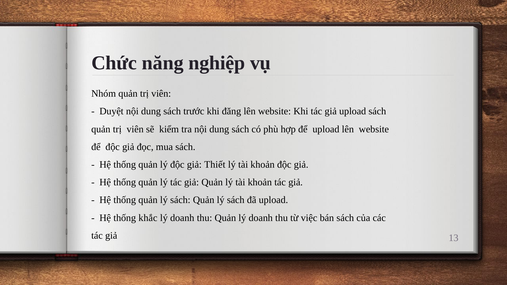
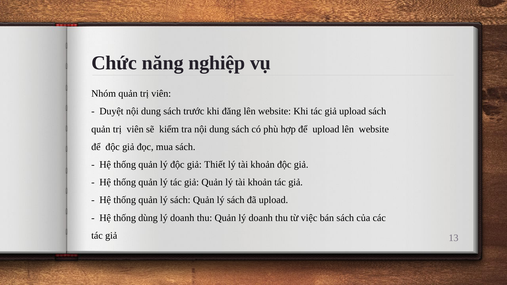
khắc: khắc -> dùng (148, 218)
